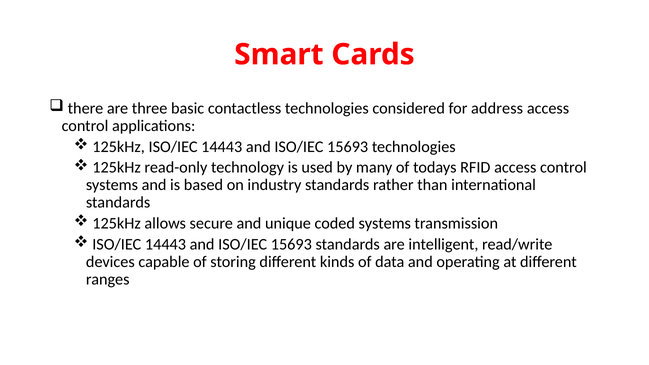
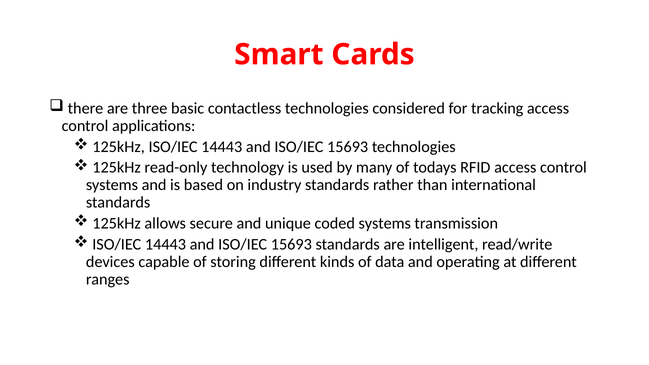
address: address -> tracking (497, 108)
